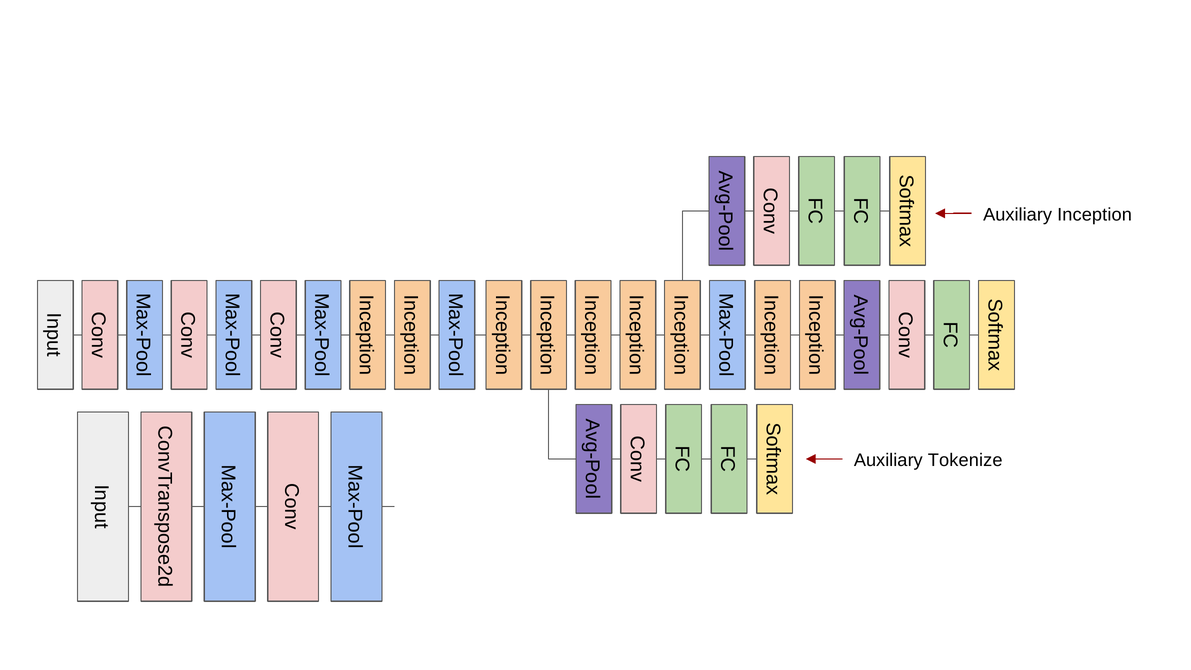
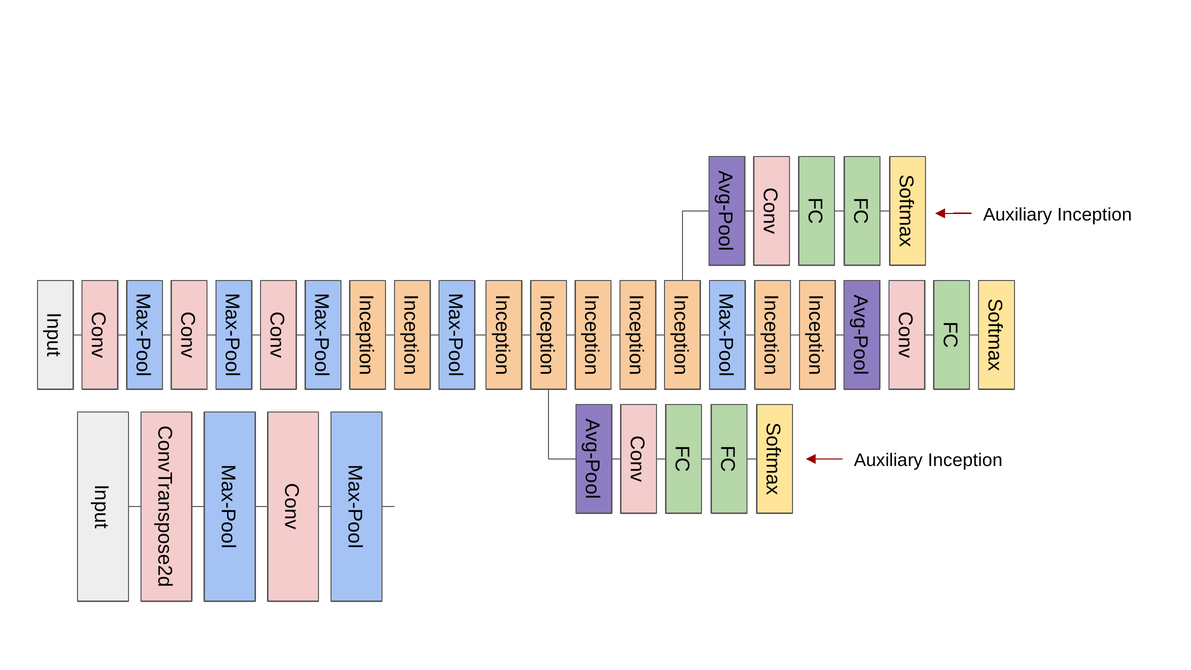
Tokenize: Tokenize -> Inception (965, 460)
